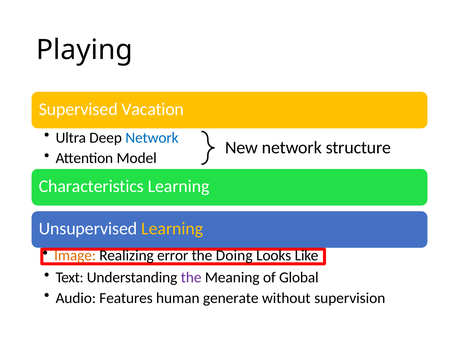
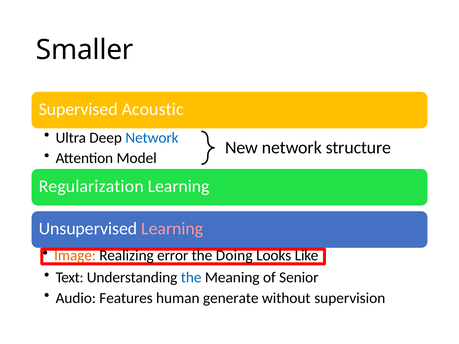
Playing: Playing -> Smaller (85, 50)
Vacation: Vacation -> Acoustic (153, 109)
Characteristics: Characteristics -> Regularization (91, 187)
Learning colour: yellow -> pink (172, 229)
the colour: purple -> blue (191, 278)
Global: Global -> Senior (299, 278)
